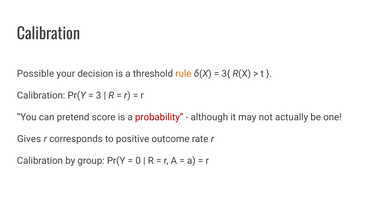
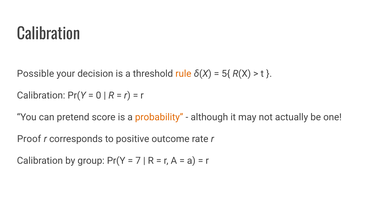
3{: 3{ -> 5{ (226, 74)
3: 3 -> 0 (99, 95)
probability colour: red -> orange (159, 117)
Gives: Gives -> Proof (29, 139)
0: 0 -> 7 (138, 161)
